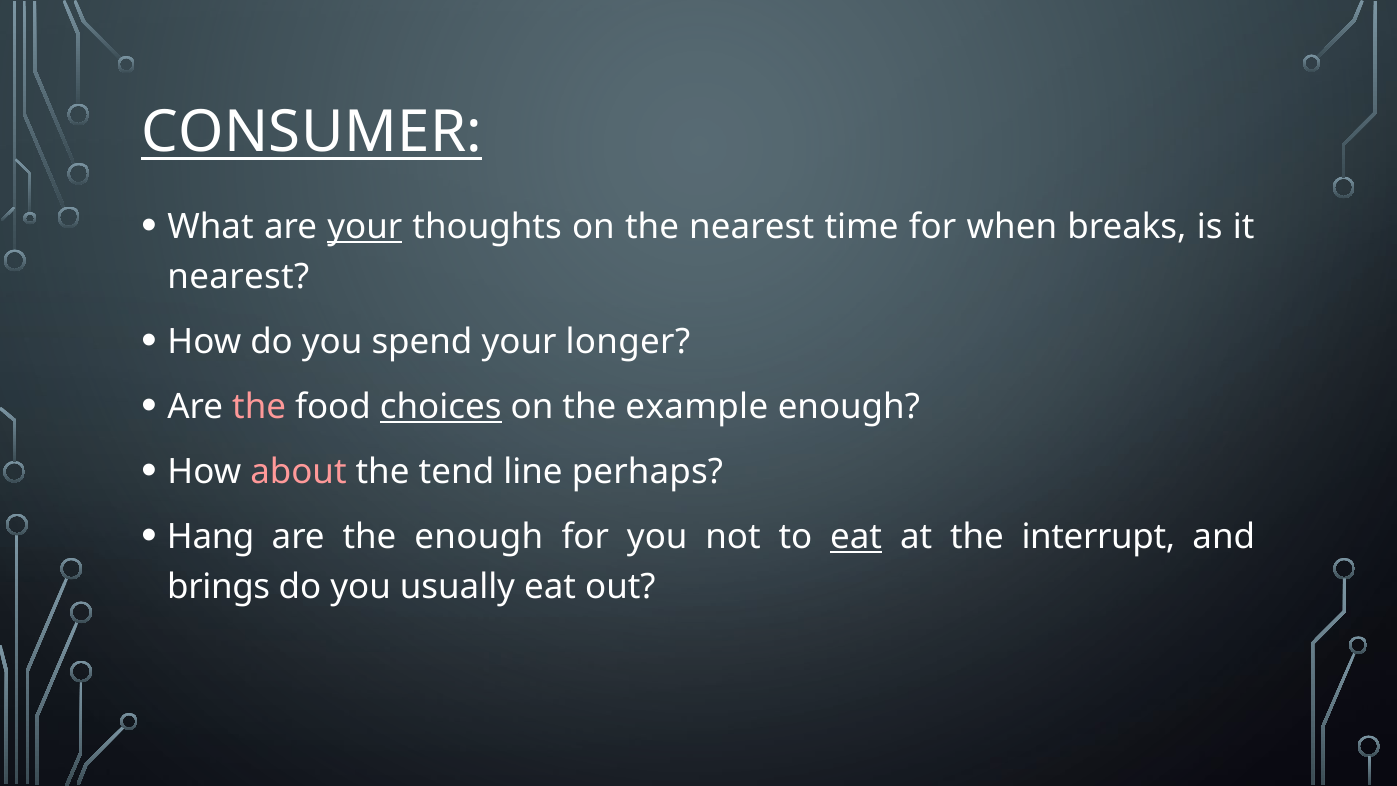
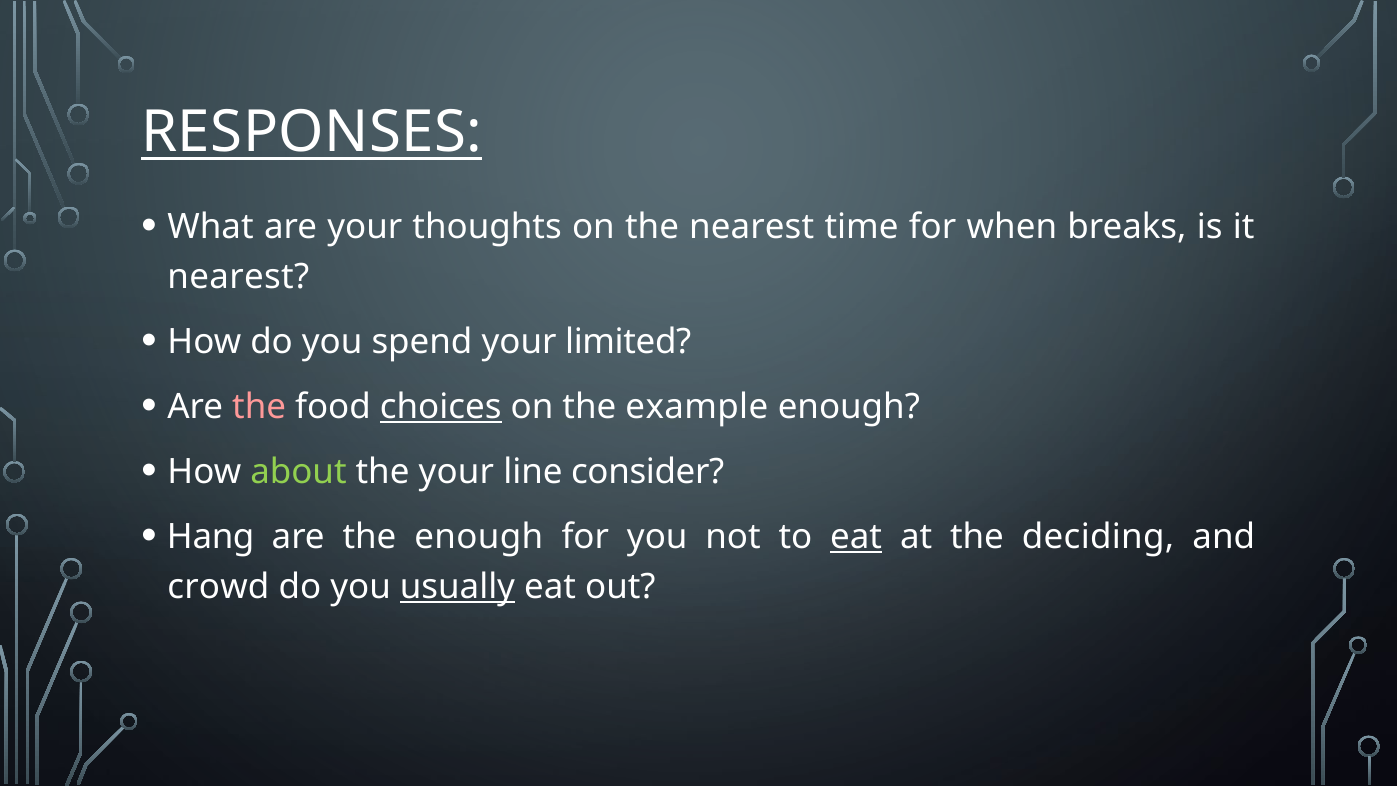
CONSUMER: CONSUMER -> RESPONSES (312, 132)
your underline: present -> none (365, 227)
longer: longer -> limited (628, 342)
about colour: pink -> light green (298, 472)
the tend: tend -> your (456, 472)
perhaps: perhaps -> consider (648, 472)
interrupt: interrupt -> deciding (1098, 537)
brings: brings -> crowd (218, 587)
usually underline: none -> present (457, 587)
